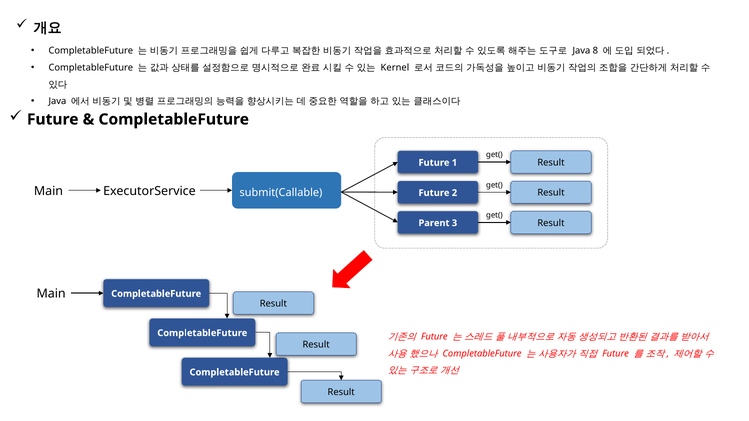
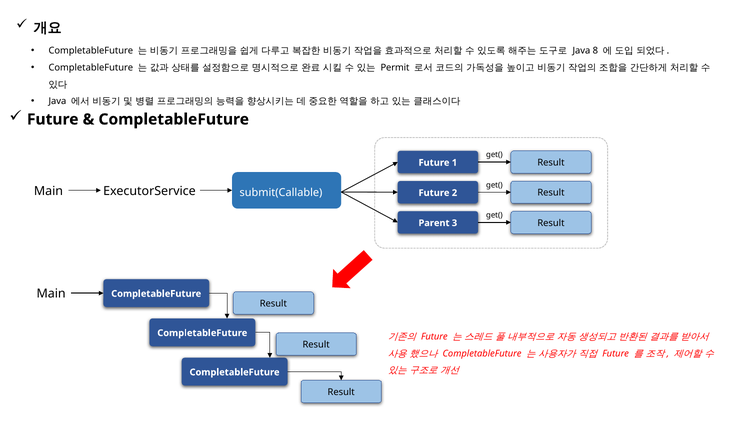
Kernel: Kernel -> Permit (395, 68)
